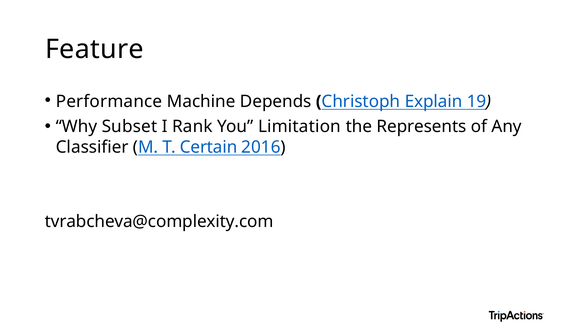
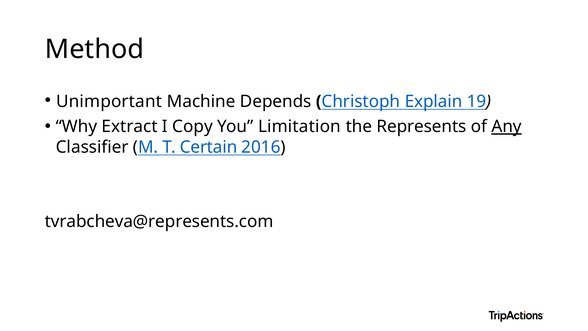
Feature: Feature -> Method (94, 49)
Performance: Performance -> Unimportant (109, 101)
Subset: Subset -> Extract (130, 127)
Rank: Rank -> Copy (193, 127)
Any underline: none -> present (507, 127)
tvrabcheva@complexity.com: tvrabcheva@complexity.com -> tvrabcheva@represents.com (159, 221)
